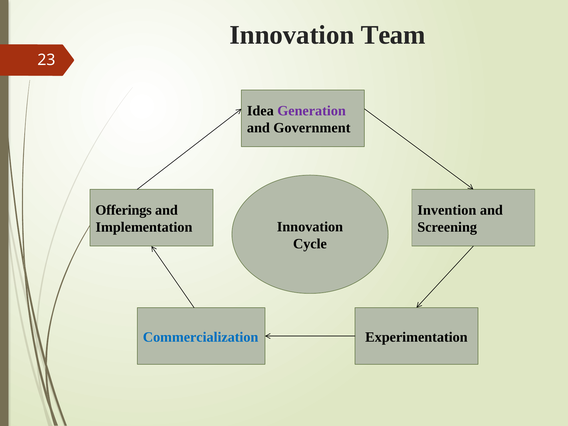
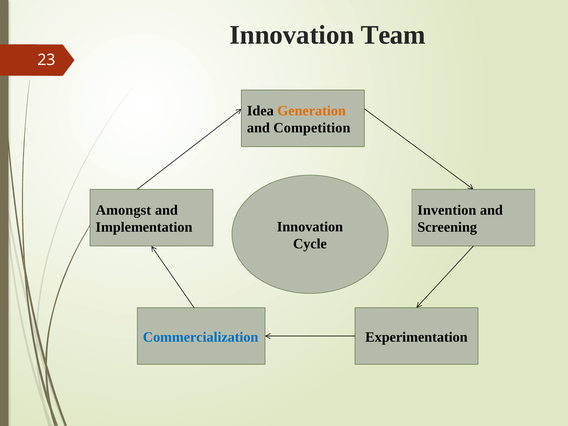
Generation colour: purple -> orange (312, 111)
Government: Government -> Competition (312, 128)
Offerings: Offerings -> Amongst (123, 210)
